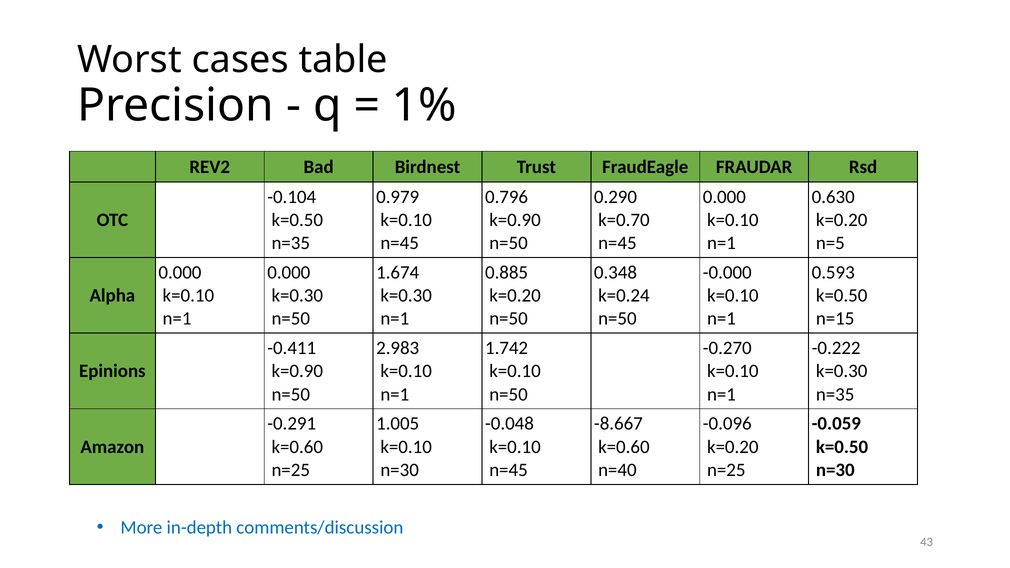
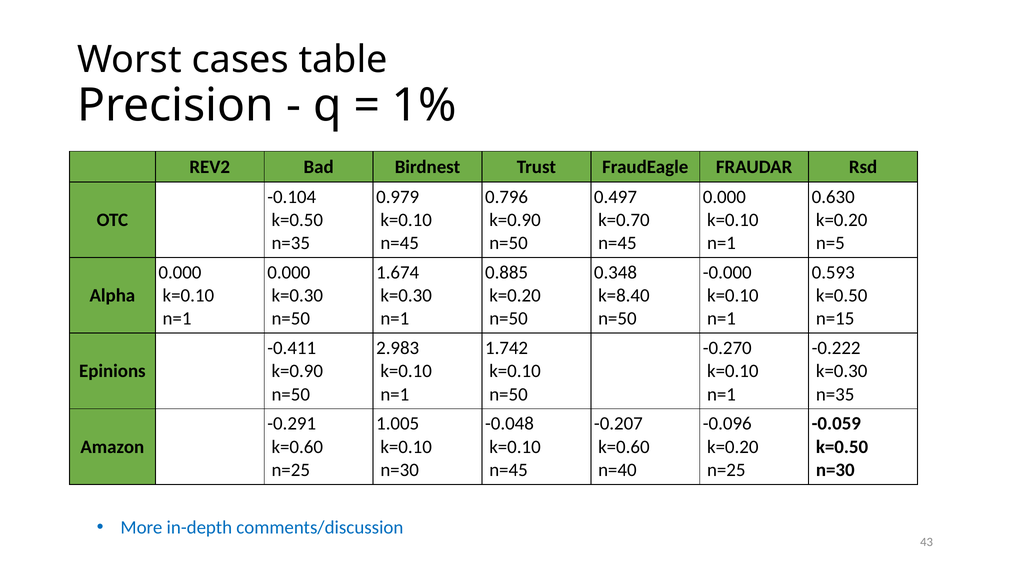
0.290: 0.290 -> 0.497 (615, 197)
k=0.24: k=0.24 -> k=8.40 (624, 296)
-8.667: -8.667 -> -0.207 (618, 424)
